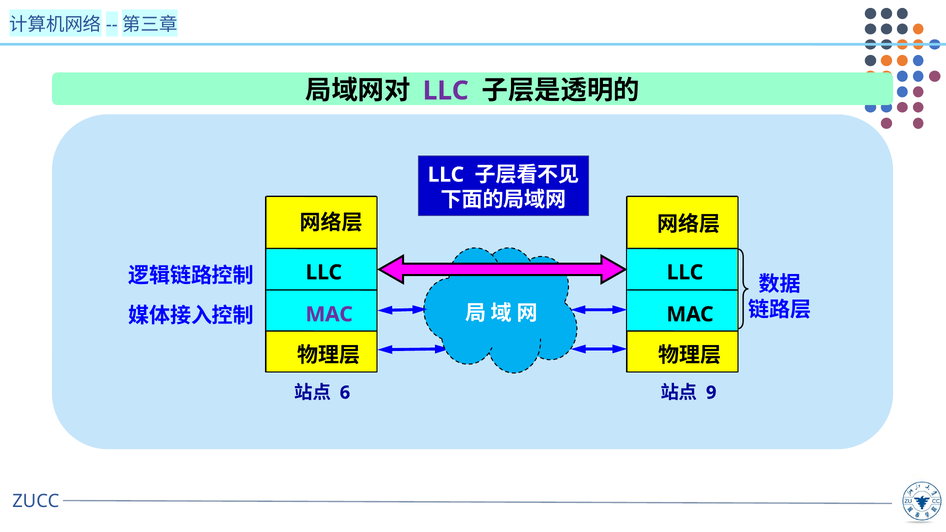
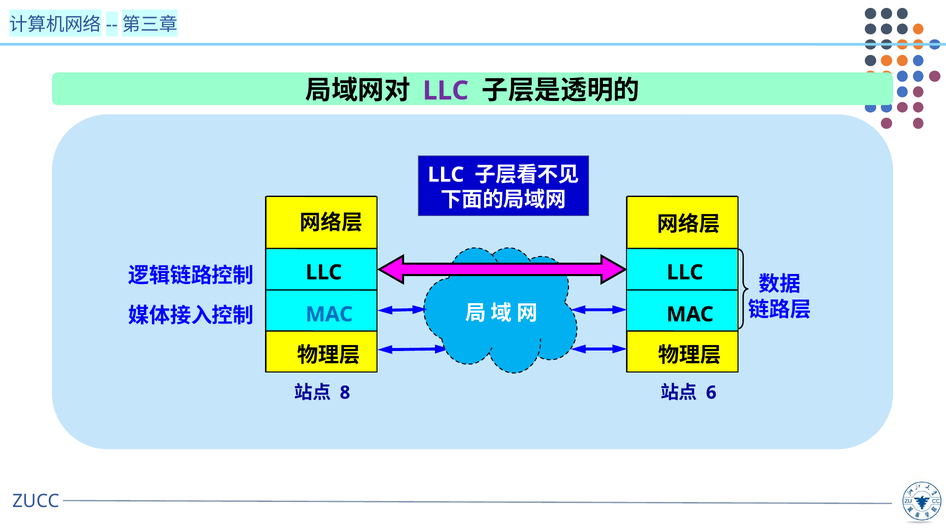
MAC colour: purple -> blue (329, 314)
6: 6 -> 8 (345, 393)
9: 9 -> 6 (711, 393)
